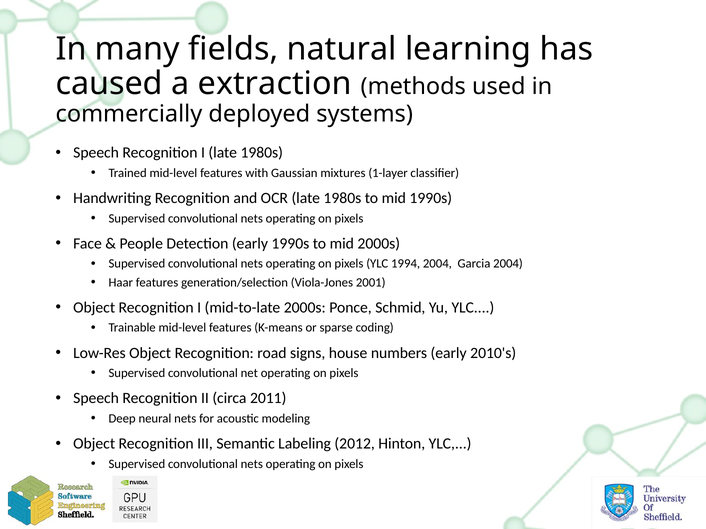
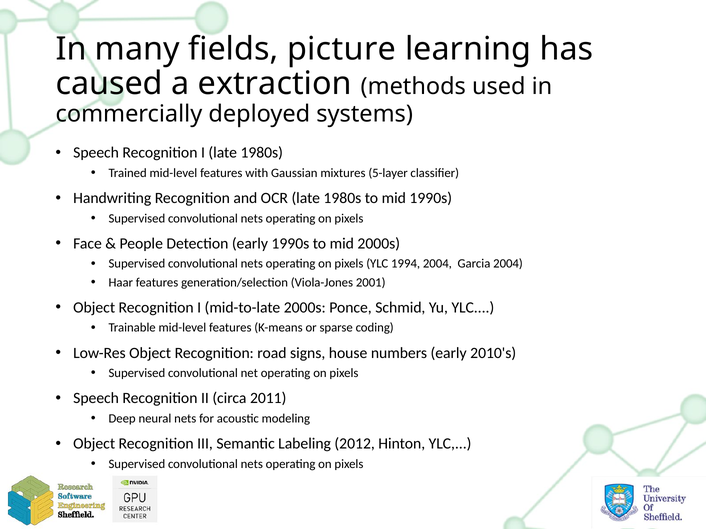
natural: natural -> picture (342, 49)
1-layer: 1-layer -> 5-layer (388, 173)
